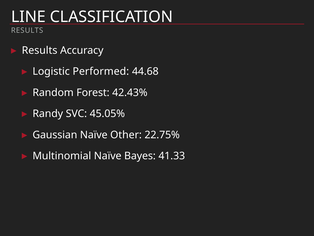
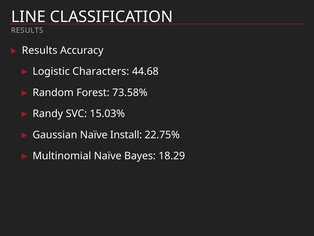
Performed: Performed -> Characters (101, 71)
42.43%: 42.43% -> 73.58% (130, 92)
45.05%: 45.05% -> 15.03% (107, 113)
Other: Other -> Install (126, 135)
41.33: 41.33 -> 18.29 (172, 156)
